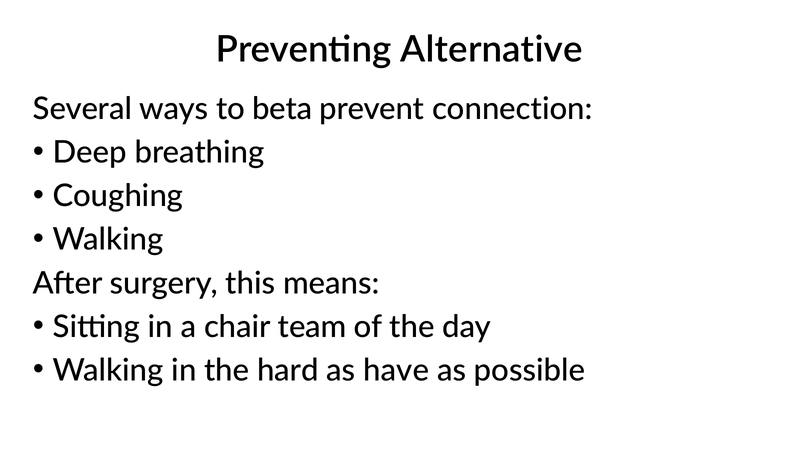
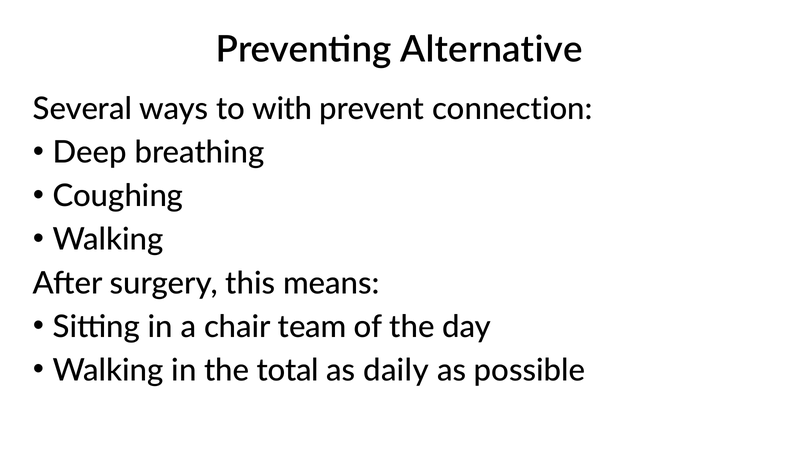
beta: beta -> with (282, 109)
hard: hard -> total (288, 371)
have: have -> daily (396, 371)
